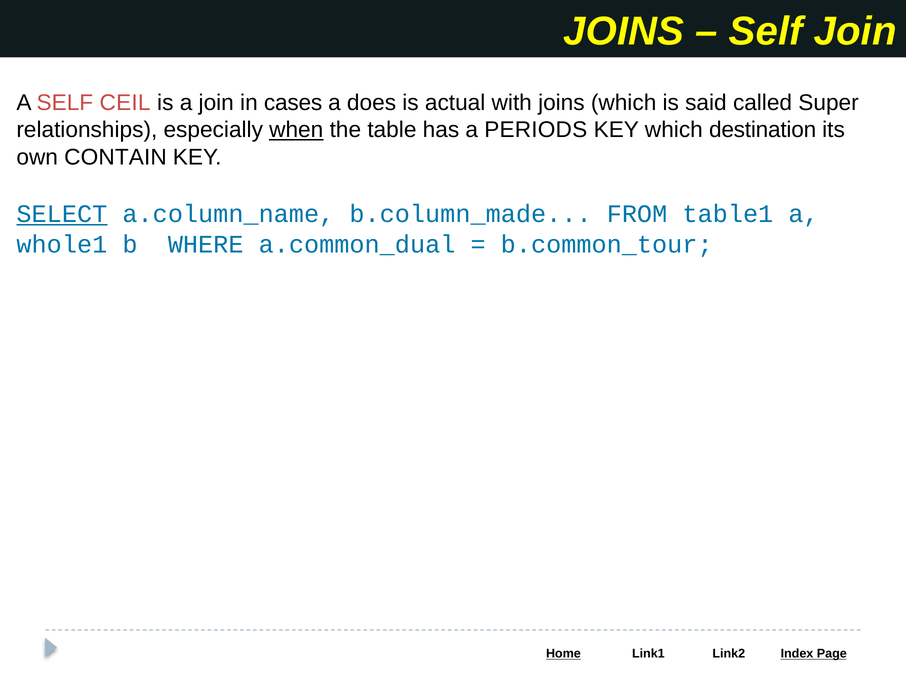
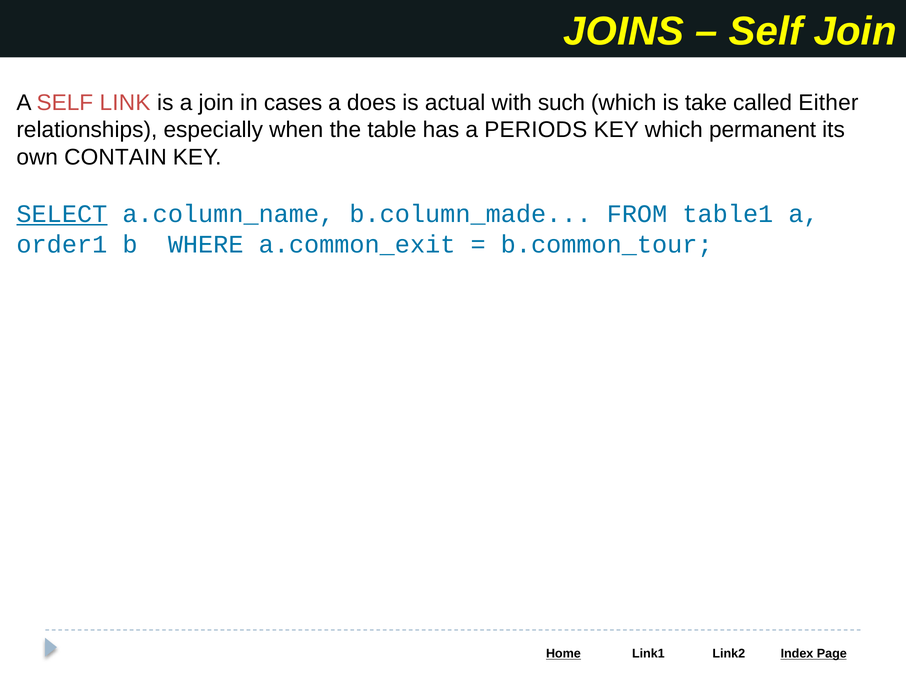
CEIL: CEIL -> LINK (125, 103)
with joins: joins -> such (561, 103)
said: said -> take (706, 103)
Super: Super -> Either (828, 103)
when underline: present -> none (296, 130)
destination: destination -> permanent (763, 130)
whole1: whole1 -> order1 (62, 244)
a.common_dual: a.common_dual -> a.common_exit (357, 244)
